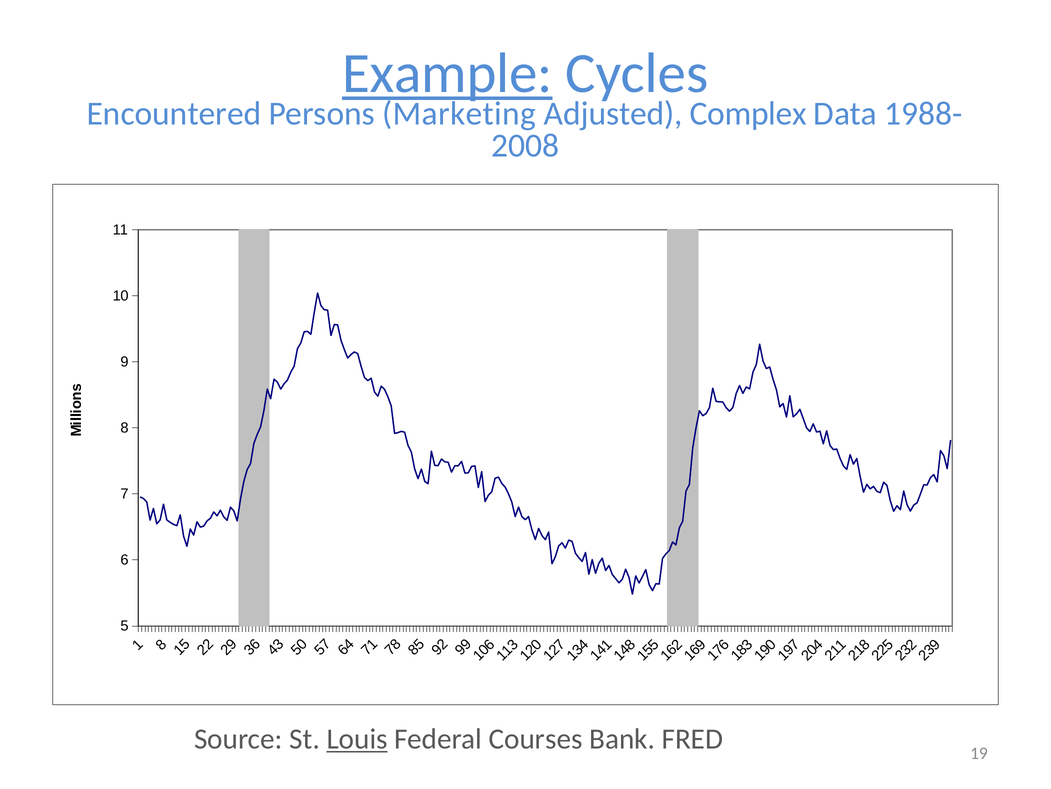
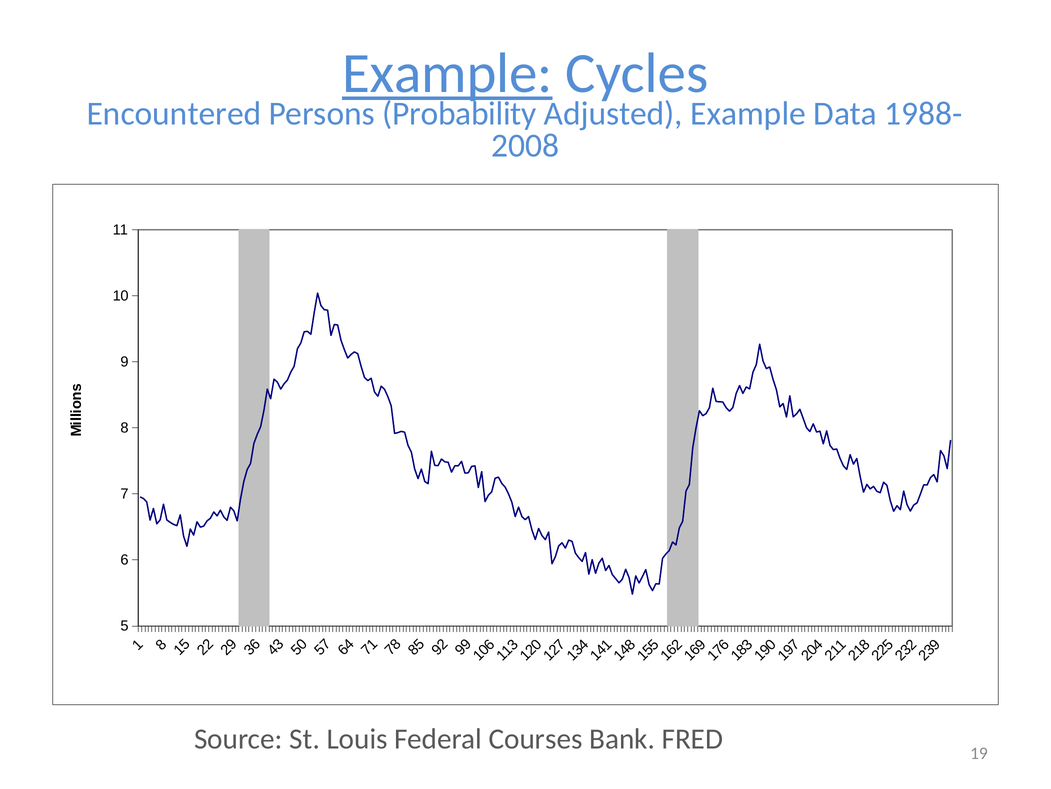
Marketing: Marketing -> Probability (459, 113)
Adjusted Complex: Complex -> Example (748, 113)
Louis underline: present -> none (357, 739)
